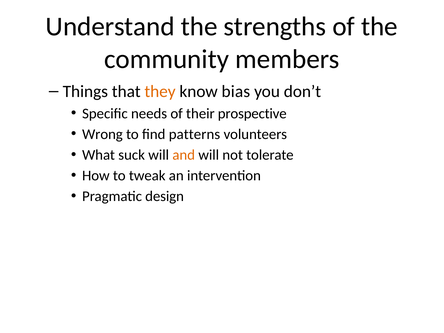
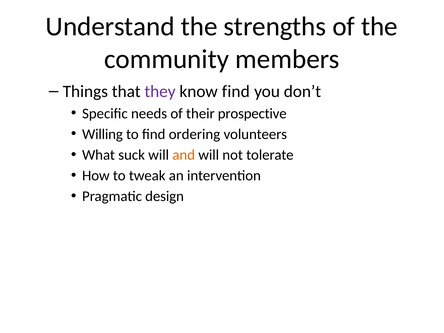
they colour: orange -> purple (160, 91)
know bias: bias -> find (236, 91)
Wrong: Wrong -> Willing (102, 134)
patterns: patterns -> ordering (194, 134)
